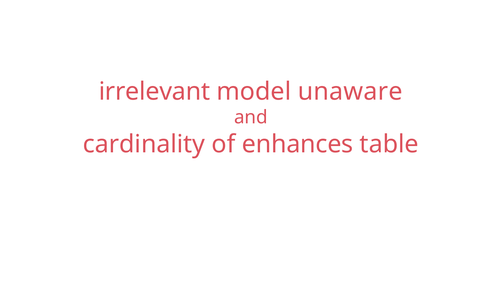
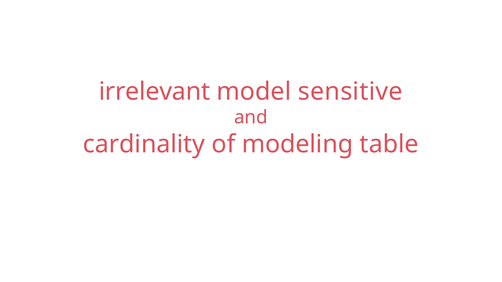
unaware: unaware -> sensitive (350, 92)
enhances: enhances -> modeling (298, 144)
